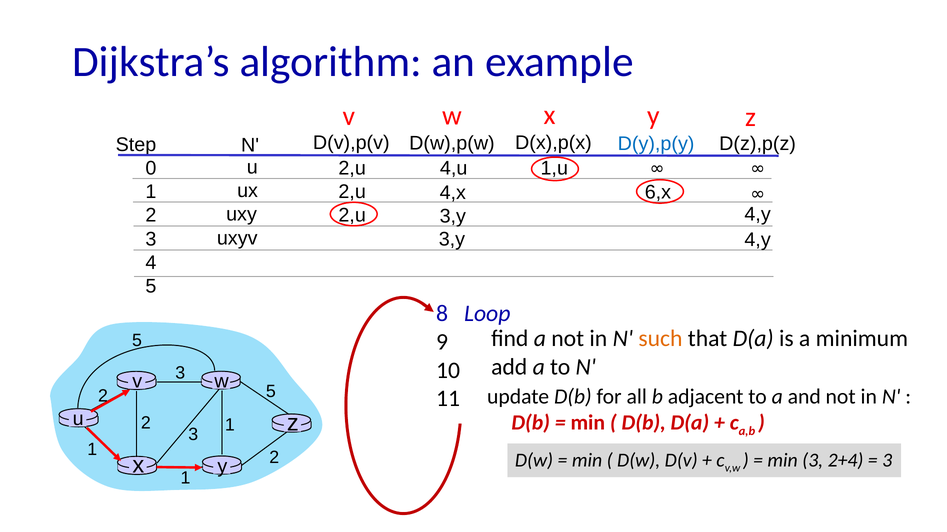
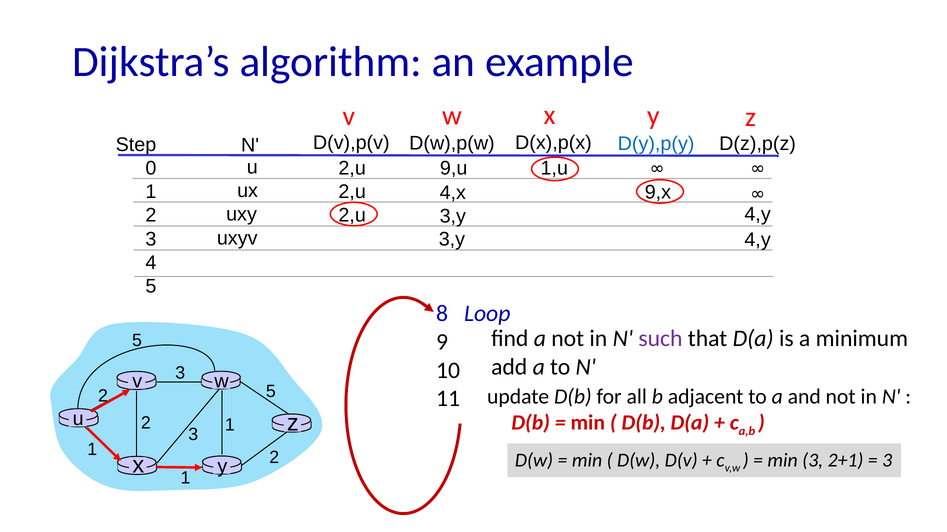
4,u: 4,u -> 9,u (454, 168)
6,x: 6,x -> 9,x (658, 192)
such colour: orange -> purple (660, 339)
2+4: 2+4 -> 2+1 (846, 461)
